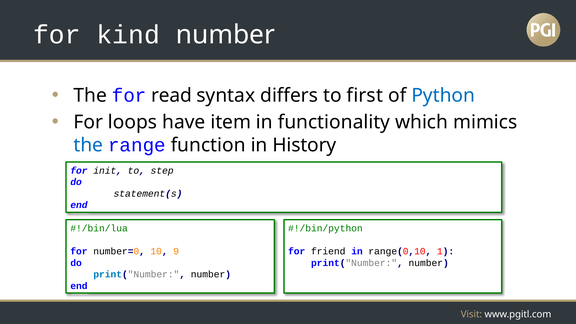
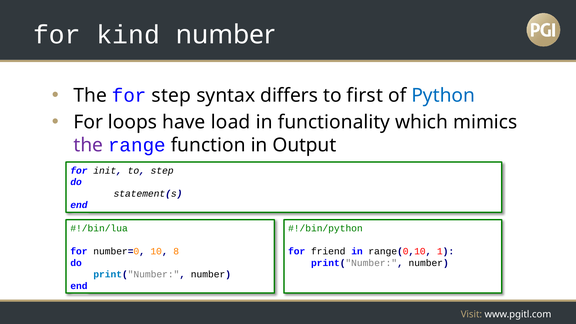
for read: read -> step (171, 95)
item: item -> load (231, 122)
the colour: blue -> purple (88, 145)
History: History -> Output (304, 145)
9: 9 -> 8 (176, 251)
